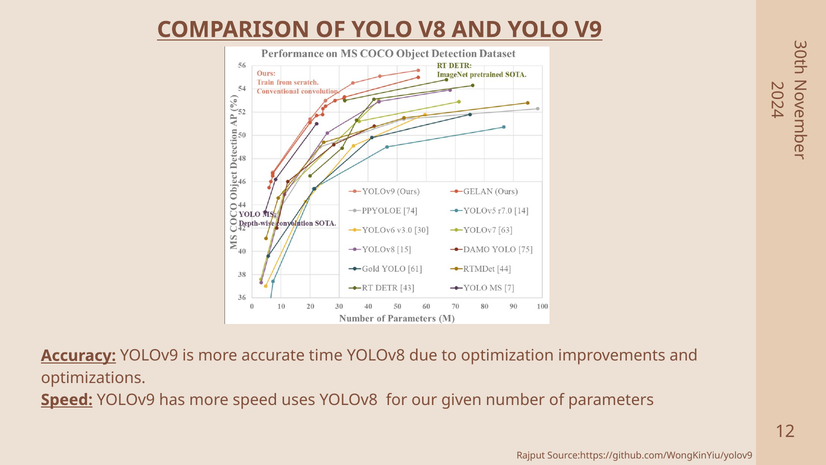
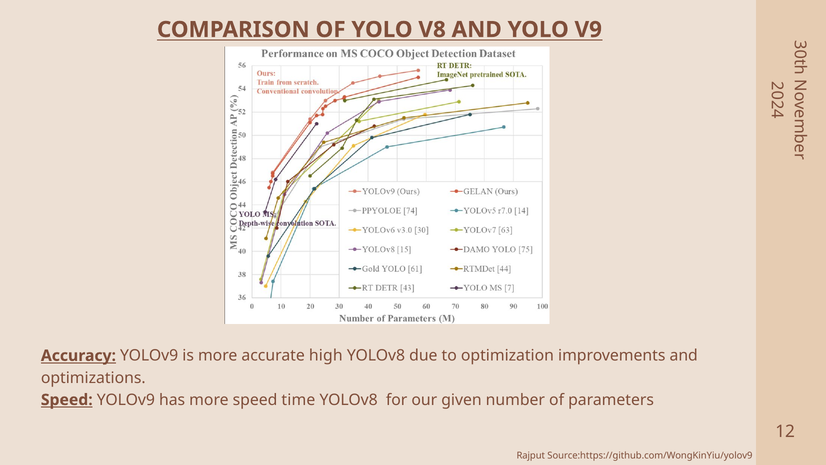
time: time -> high (326, 355)
uses: uses -> time (298, 400)
